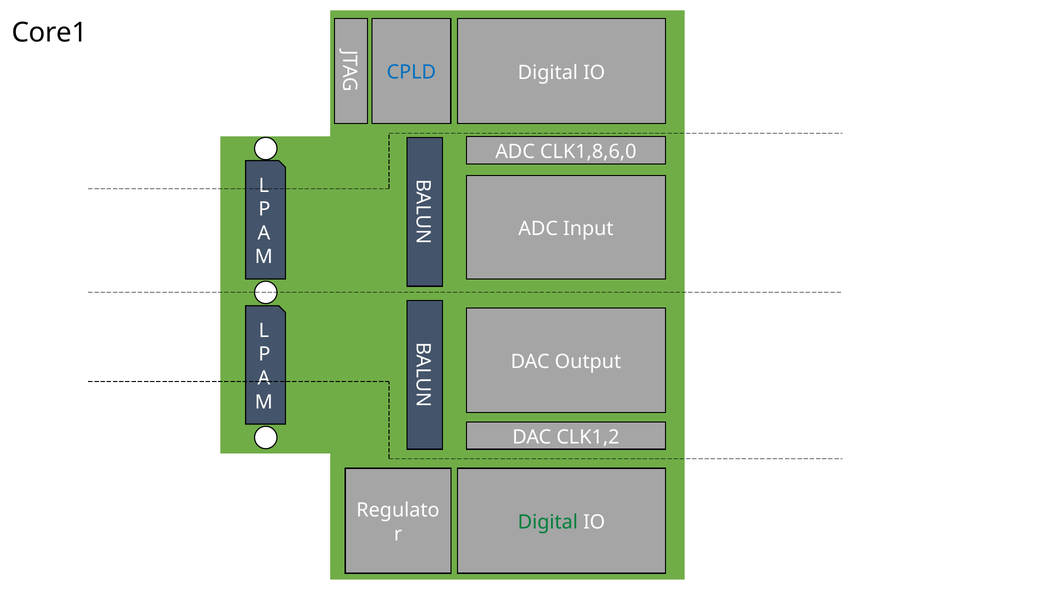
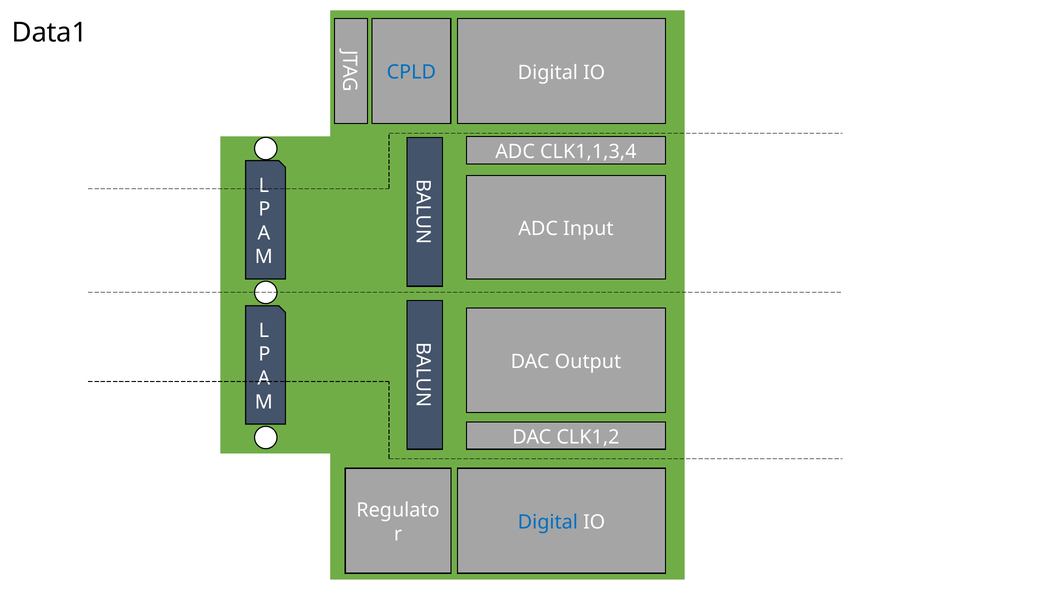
Core1: Core1 -> Data1 (50, 33)
CLK1,8,6,0: CLK1,8,6,0 -> CLK1,1,3,4 (588, 152)
Digital colour: green -> blue (548, 522)
